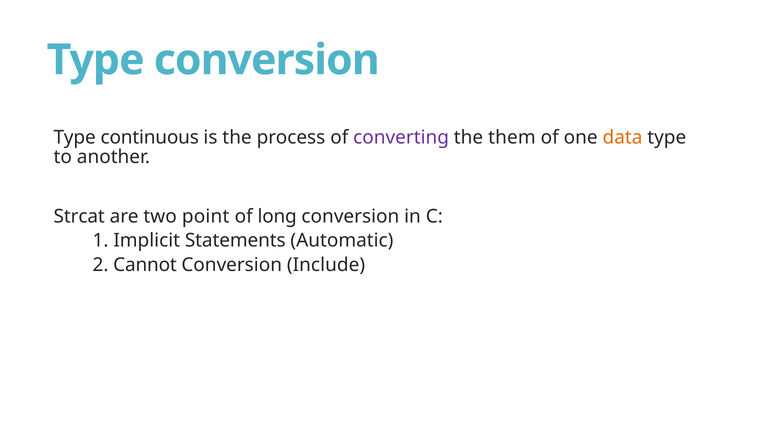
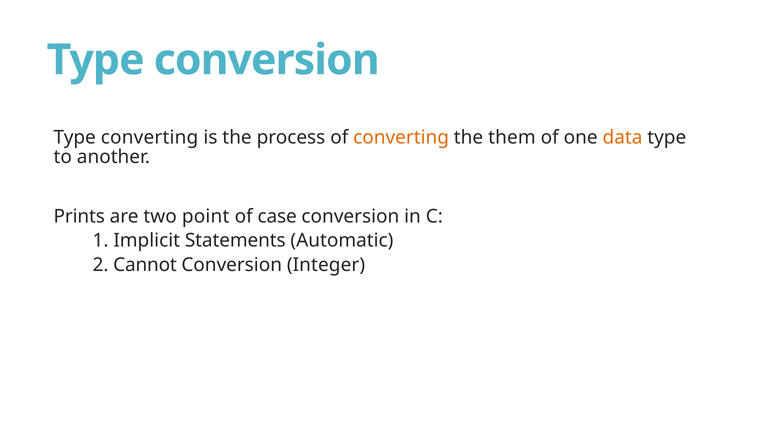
Type continuous: continuous -> converting (150, 137)
converting colour: purple -> orange (401, 137)
Strcat: Strcat -> Prints (79, 216)
long: long -> case (277, 216)
Include: Include -> Integer (326, 265)
